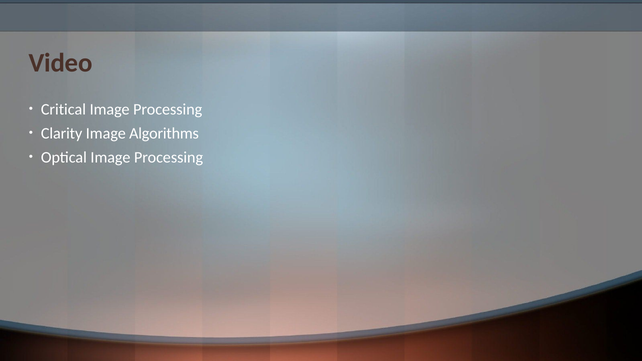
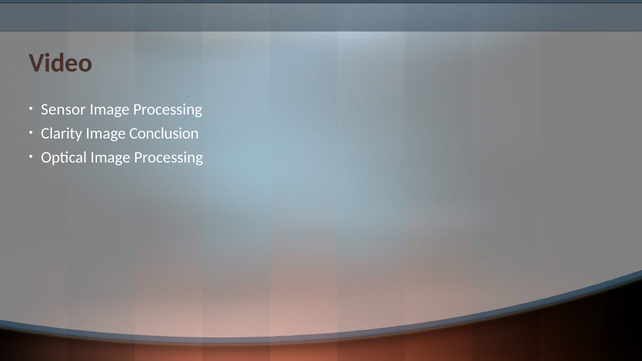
Critical: Critical -> Sensor (63, 109)
Algorithms: Algorithms -> Conclusion (164, 133)
